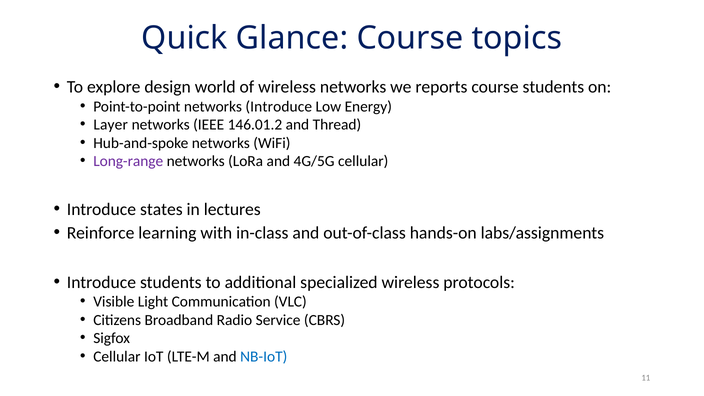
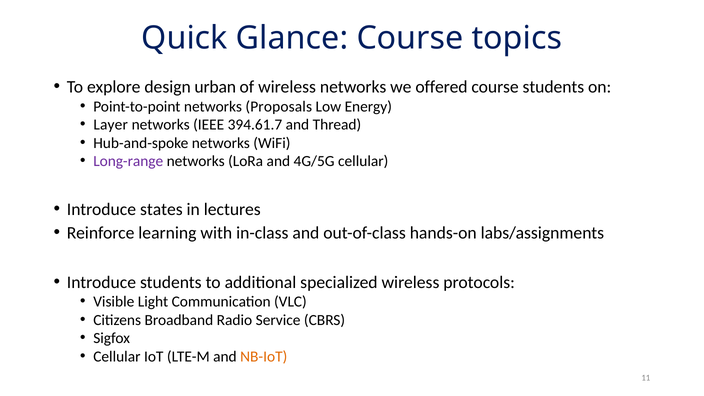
world: world -> urban (215, 87)
reports: reports -> offered (441, 87)
networks Introduce: Introduce -> Proposals (279, 106)
146.01.2: 146.01.2 -> 394.61.7 (255, 125)
NB-IoT colour: blue -> orange (264, 356)
